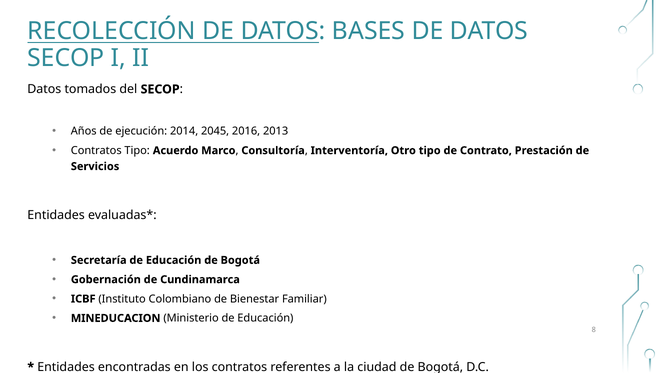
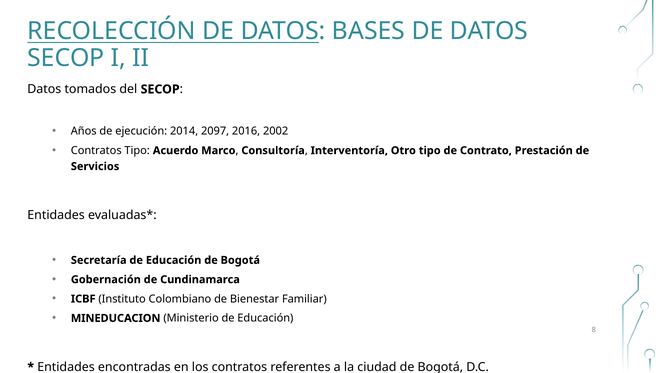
2045: 2045 -> 2097 (215, 131)
2013: 2013 -> 2002 (276, 131)
